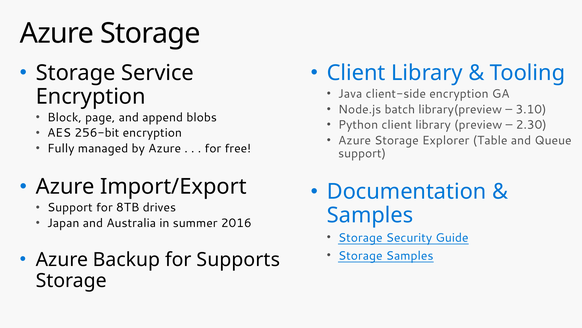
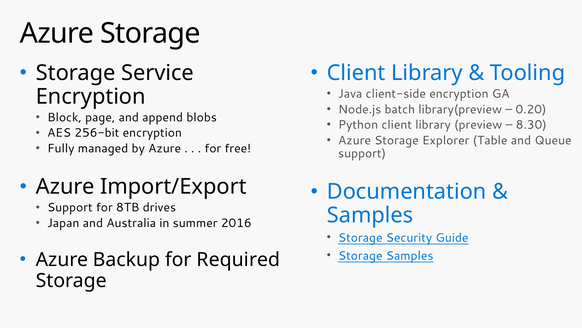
3.10: 3.10 -> 0.20 (531, 109)
2.30: 2.30 -> 8.30 (531, 125)
Supports: Supports -> Required (238, 259)
